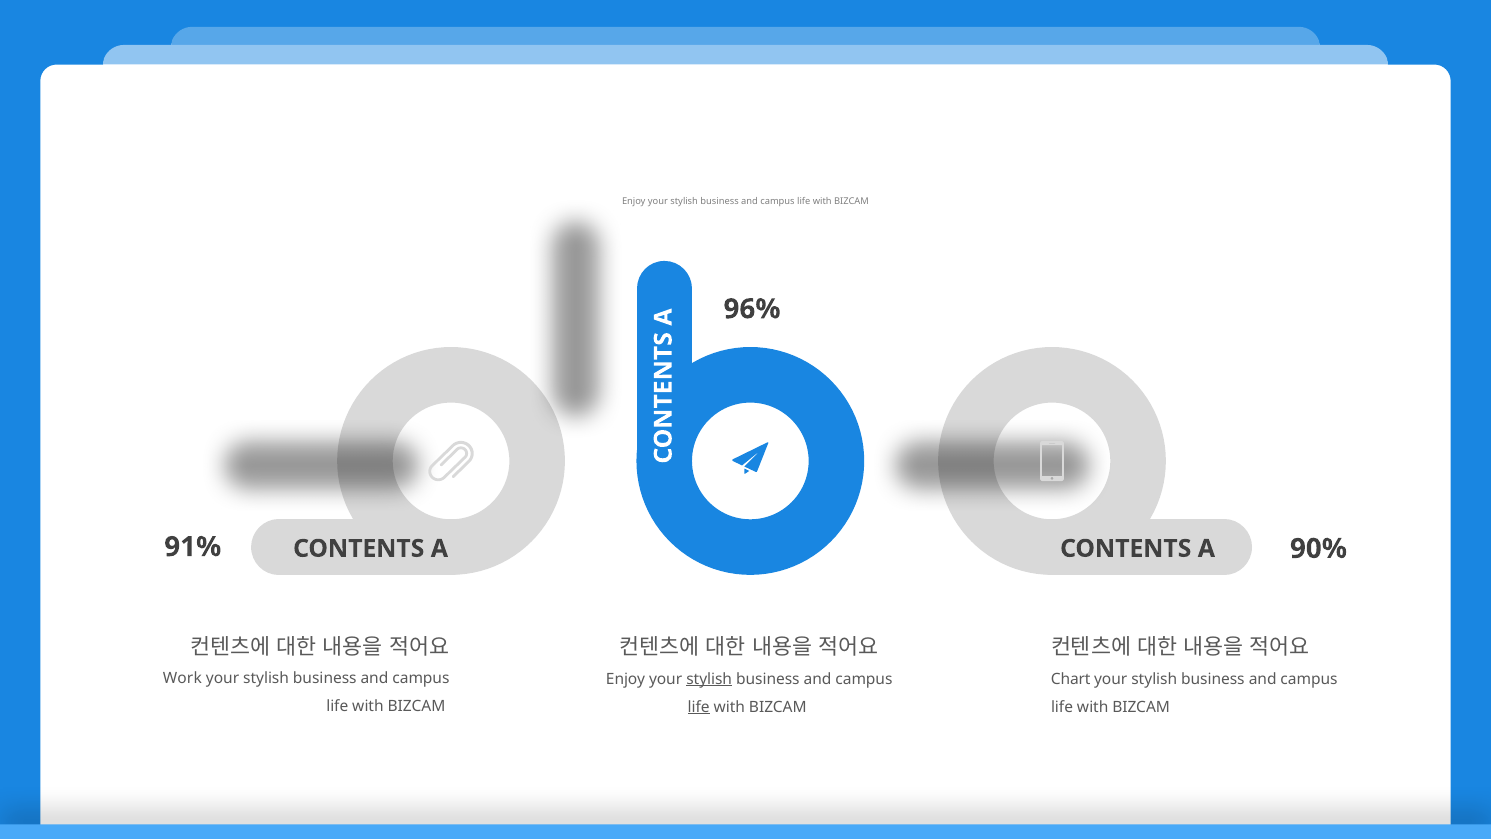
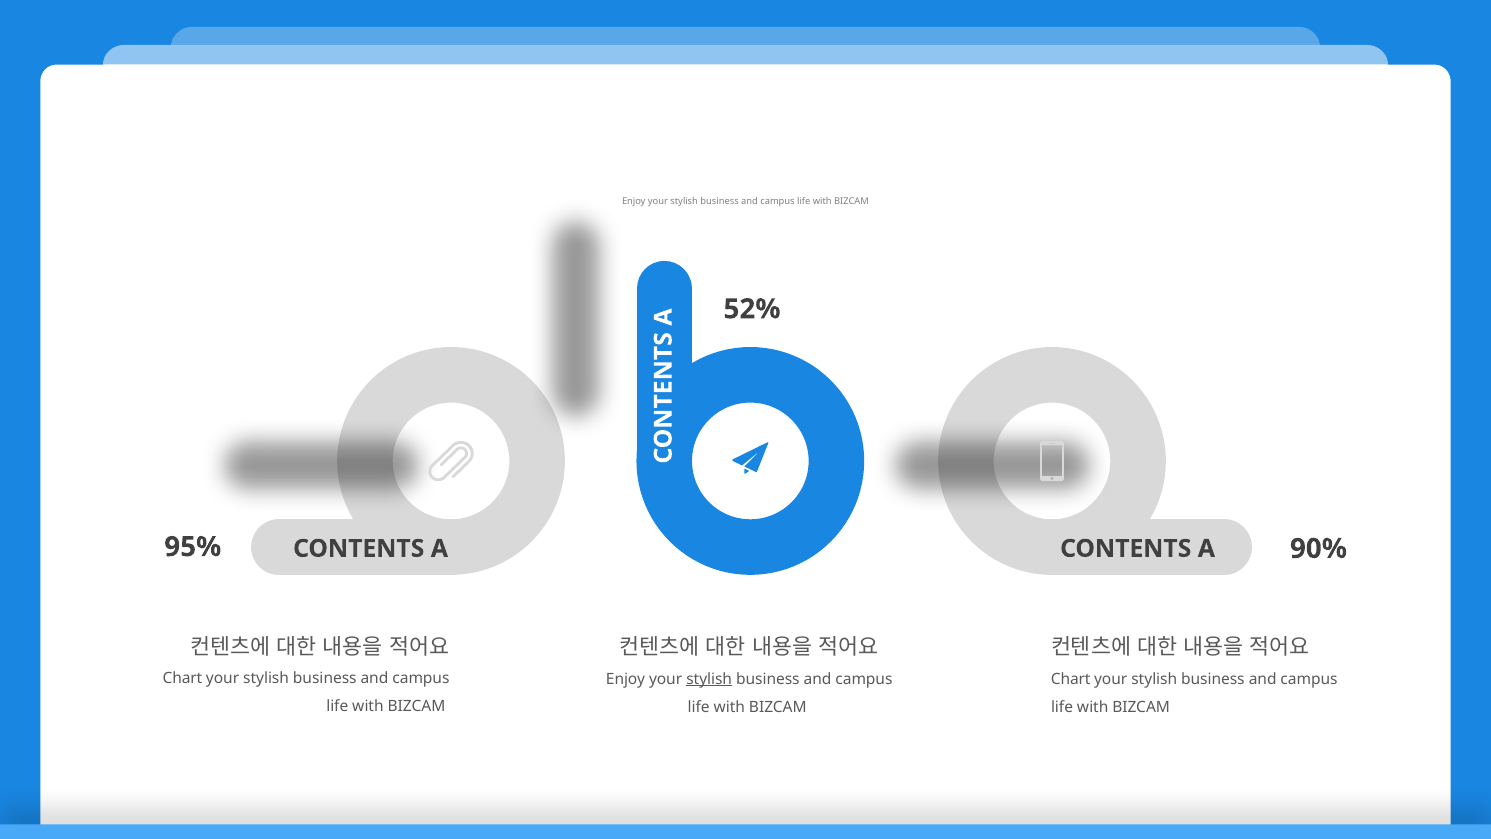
96%: 96% -> 52% (752, 309)
91%: 91% -> 95% (193, 547)
Work: Work -> Chart (183, 678)
life underline: present -> none (699, 707)
